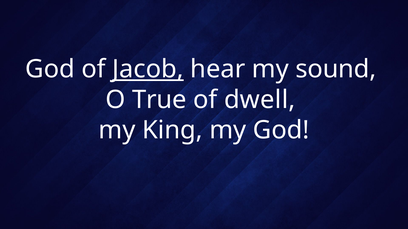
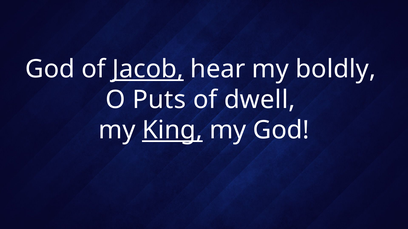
sound: sound -> boldly (336, 69)
True: True -> Puts (159, 100)
King underline: none -> present (172, 130)
